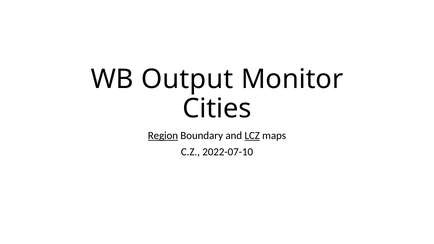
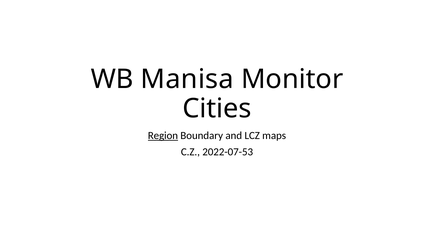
Output: Output -> Manisa (187, 79)
LCZ underline: present -> none (252, 136)
2022-07-10: 2022-07-10 -> 2022-07-53 (228, 152)
